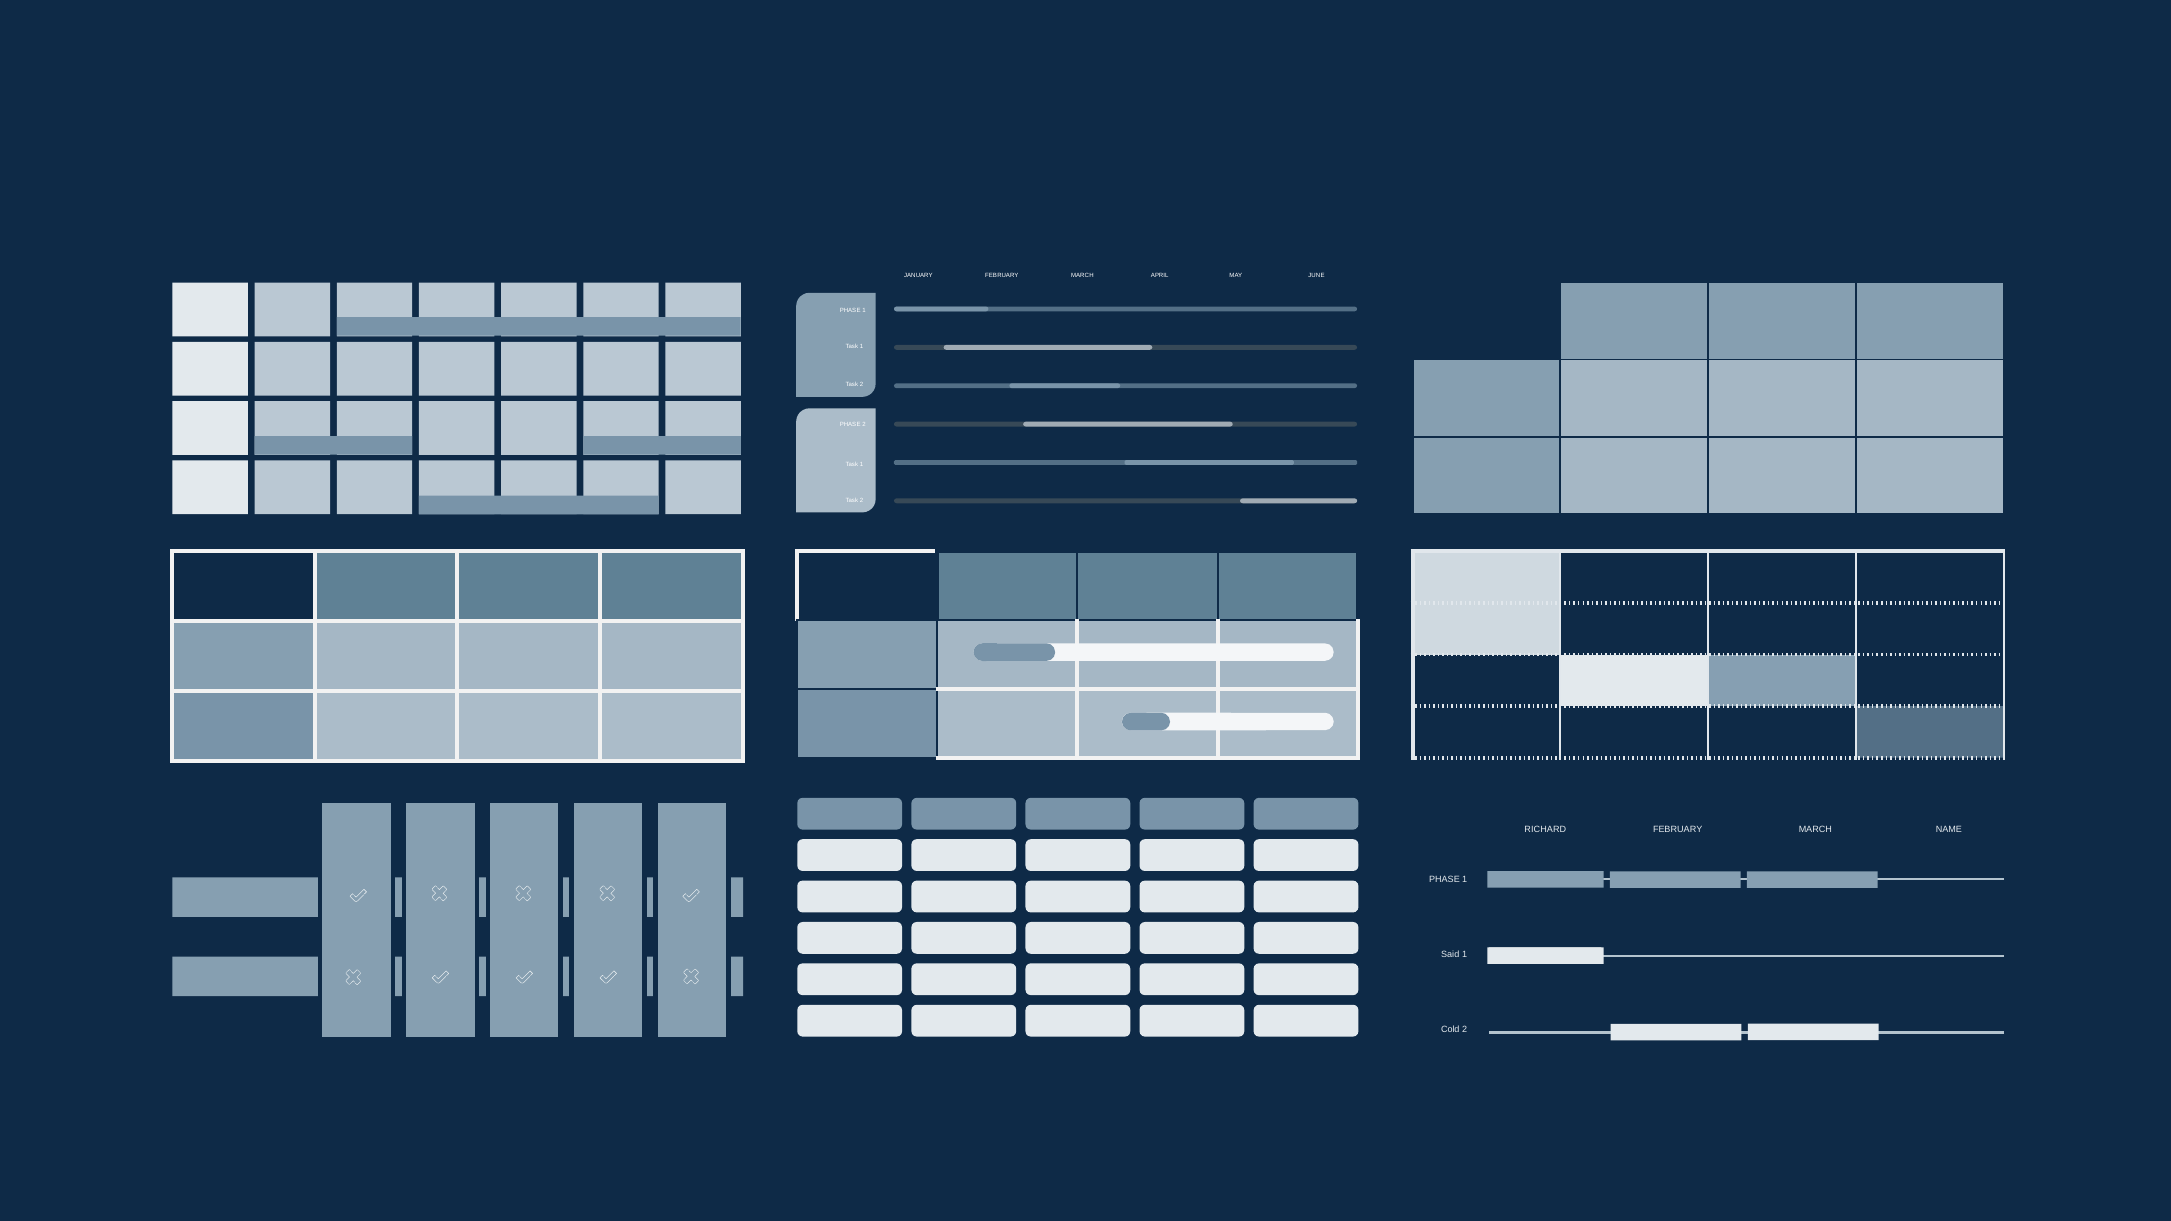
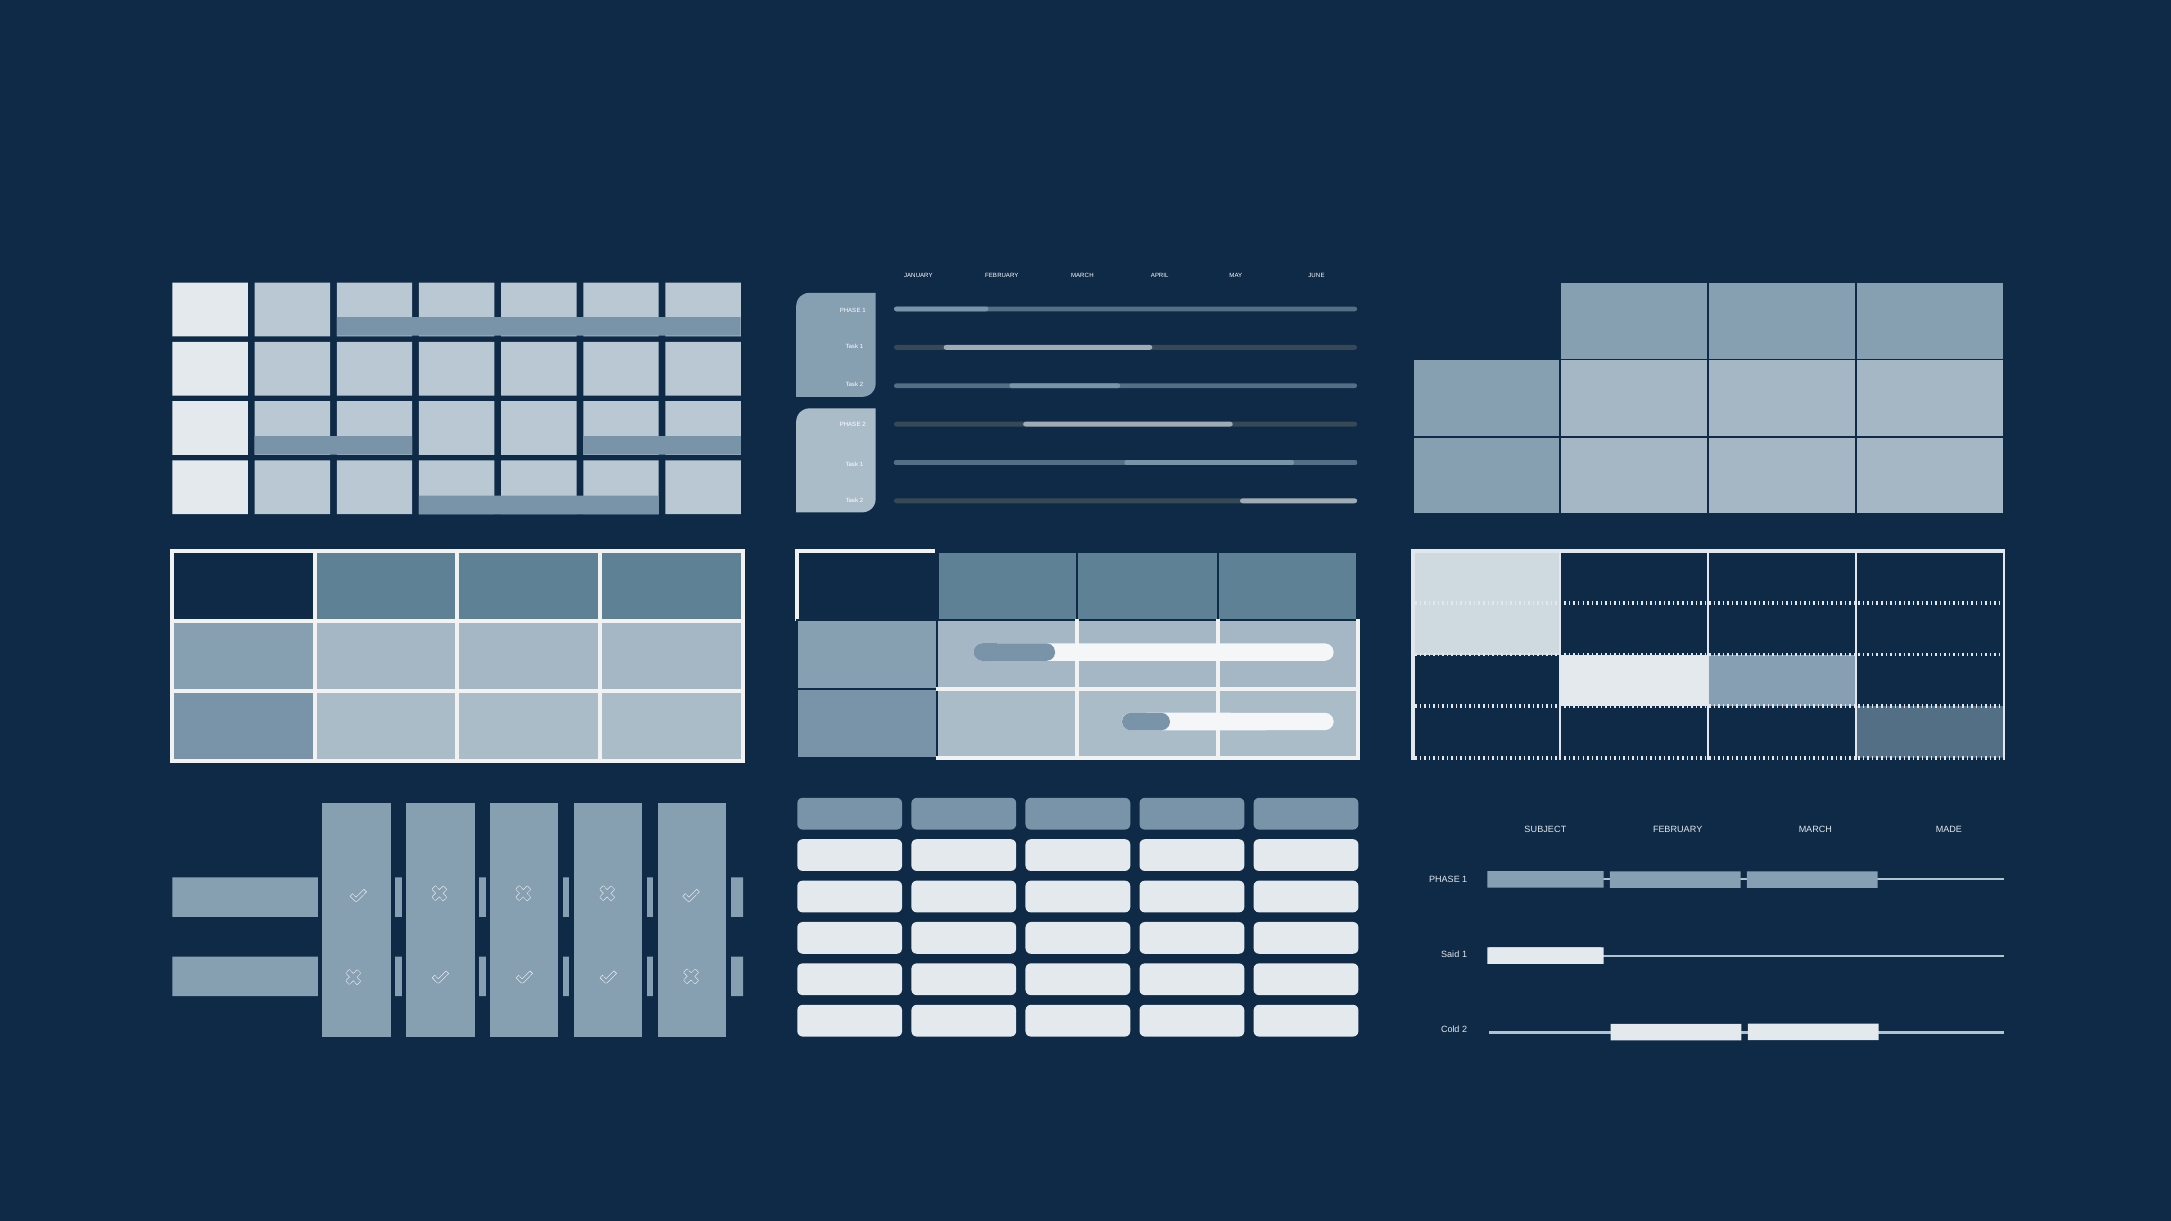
RICHARD: RICHARD -> SUBJECT (1545, 830)
NAME: NAME -> MADE (1949, 830)
